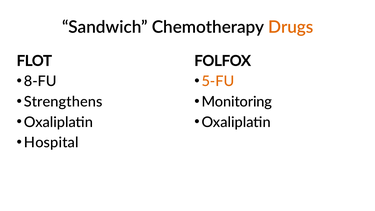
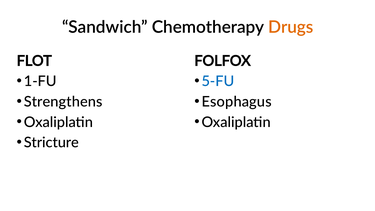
8-FU: 8-FU -> 1-FU (40, 81)
5-FU colour: orange -> blue (218, 81)
Monitoring: Monitoring -> Esophagus (237, 102)
Hospital: Hospital -> Stricture (51, 143)
